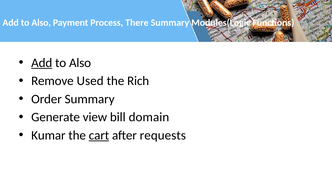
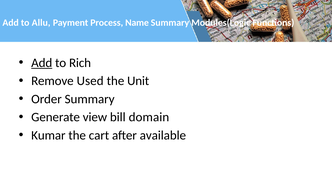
Also: Also -> Allu (41, 23)
There: There -> Name (137, 23)
Also: Also -> Rich (80, 63)
Rich: Rich -> Unit (138, 81)
cart underline: present -> none (99, 135)
requests: requests -> available (163, 135)
